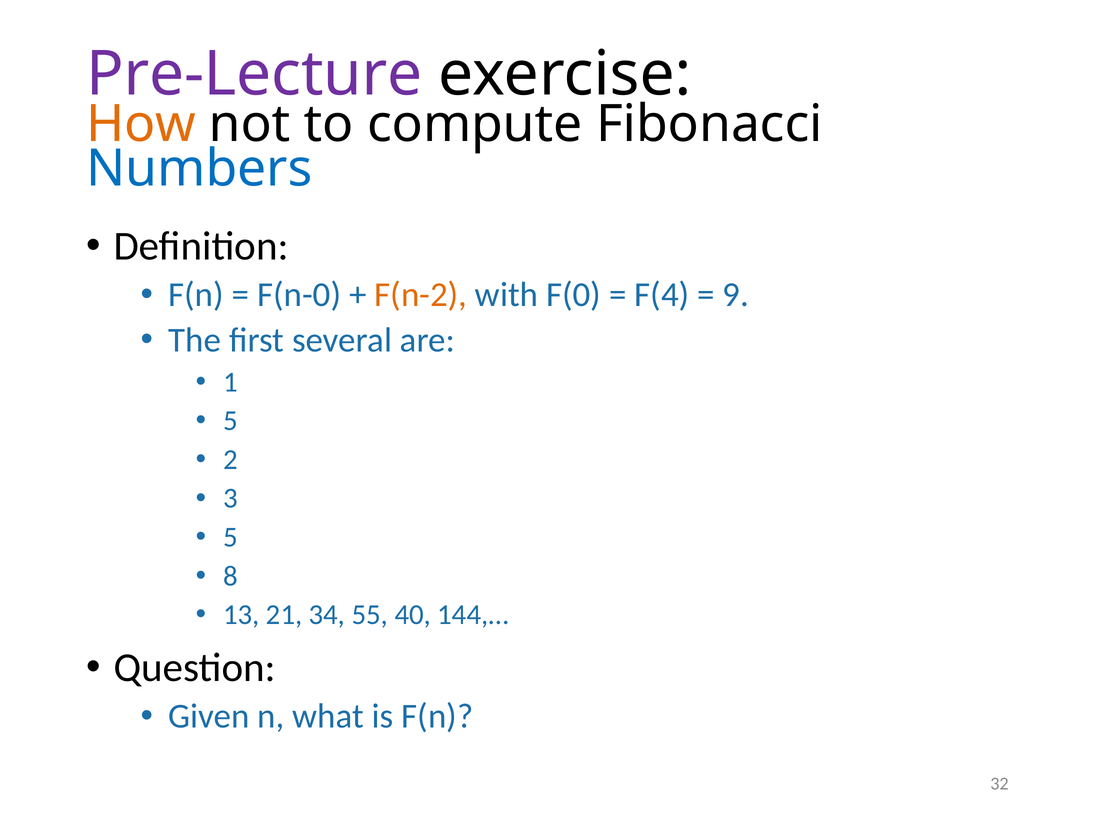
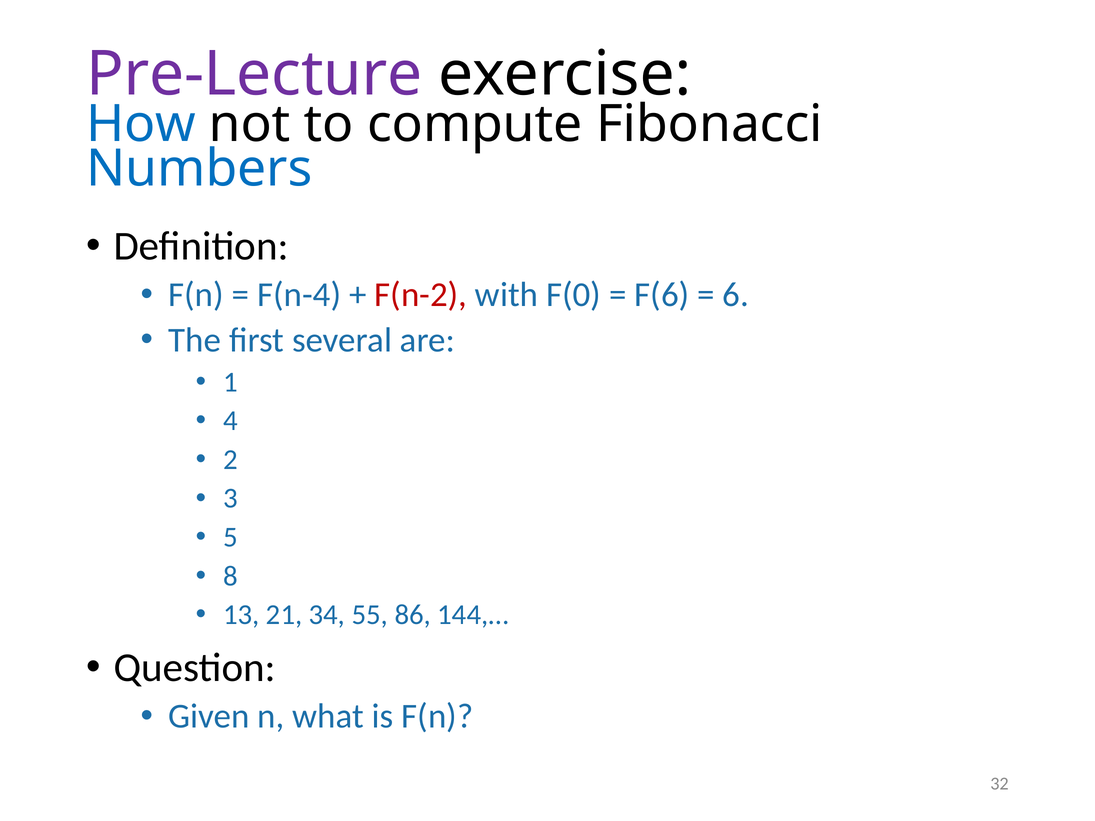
How colour: orange -> blue (141, 124)
F(n-0: F(n-0 -> F(n-4 (299, 295)
F(n-2 colour: orange -> red (421, 295)
F(4: F(4 -> F(6 (662, 295)
9: 9 -> 6 (736, 295)
5: 5 -> 4 (230, 421)
40: 40 -> 86 (413, 615)
